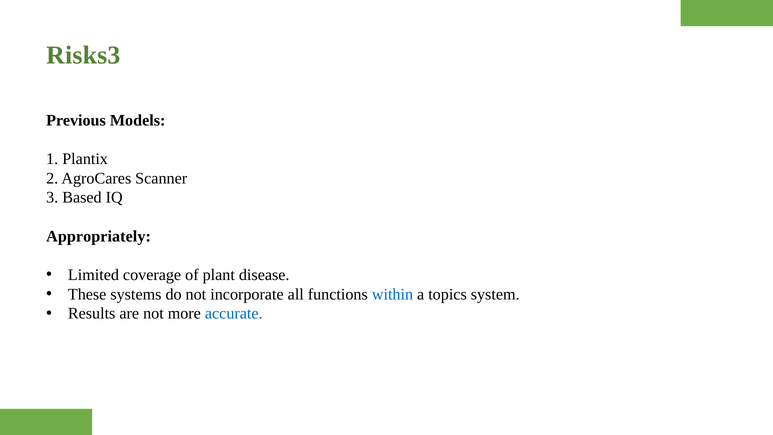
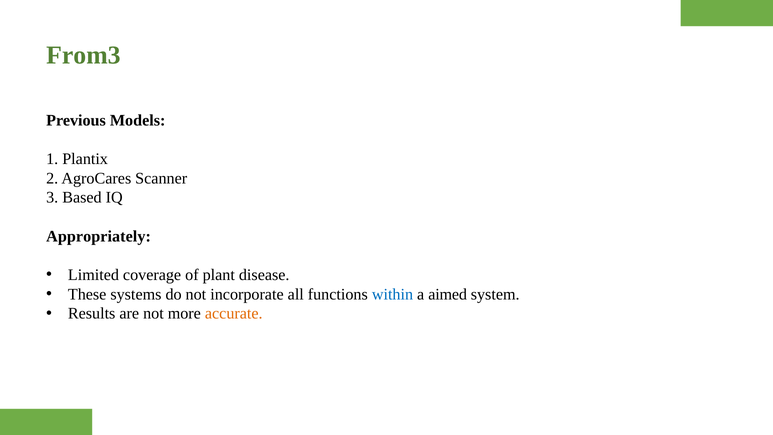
Risks3: Risks3 -> From3 (83, 55)
topics: topics -> aimed (448, 294)
accurate colour: blue -> orange (234, 313)
